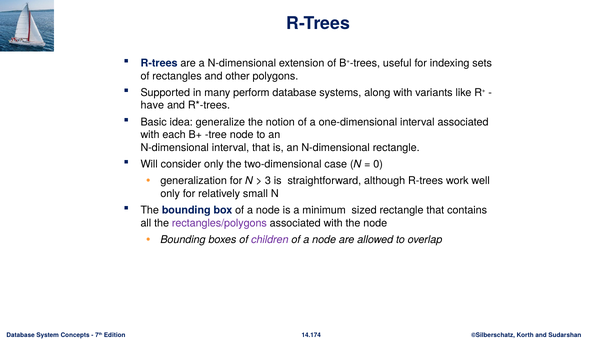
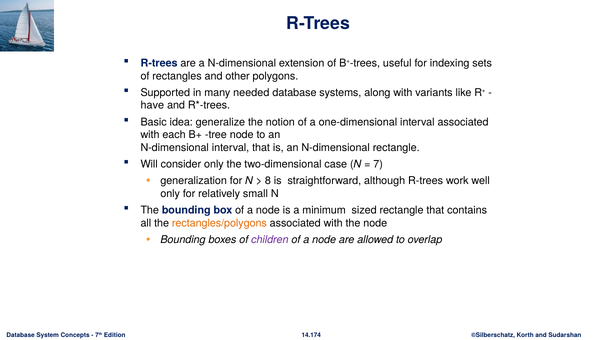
perform: perform -> needed (251, 93)
0: 0 -> 7 (378, 164)
3: 3 -> 8 (268, 181)
rectangles/polygons colour: purple -> orange (219, 223)
